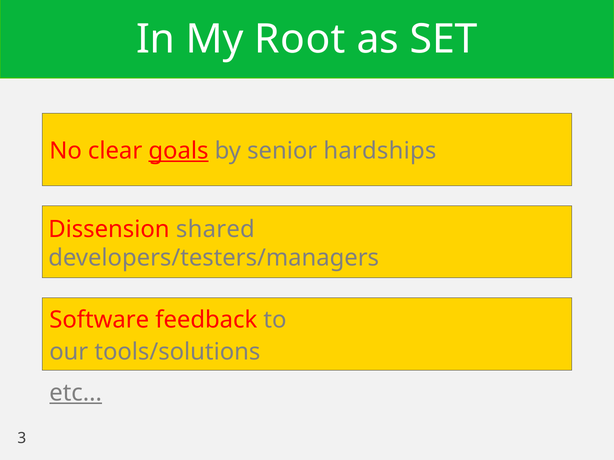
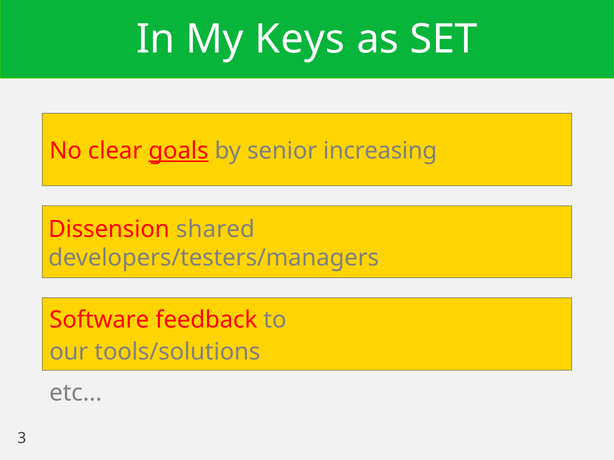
Root: Root -> Keys (300, 39)
hardships: hardships -> increasing (380, 151)
etc underline: present -> none (76, 394)
